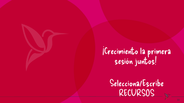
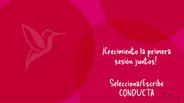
RECURSOS: RECURSOS -> CONDUCTA (137, 94)
